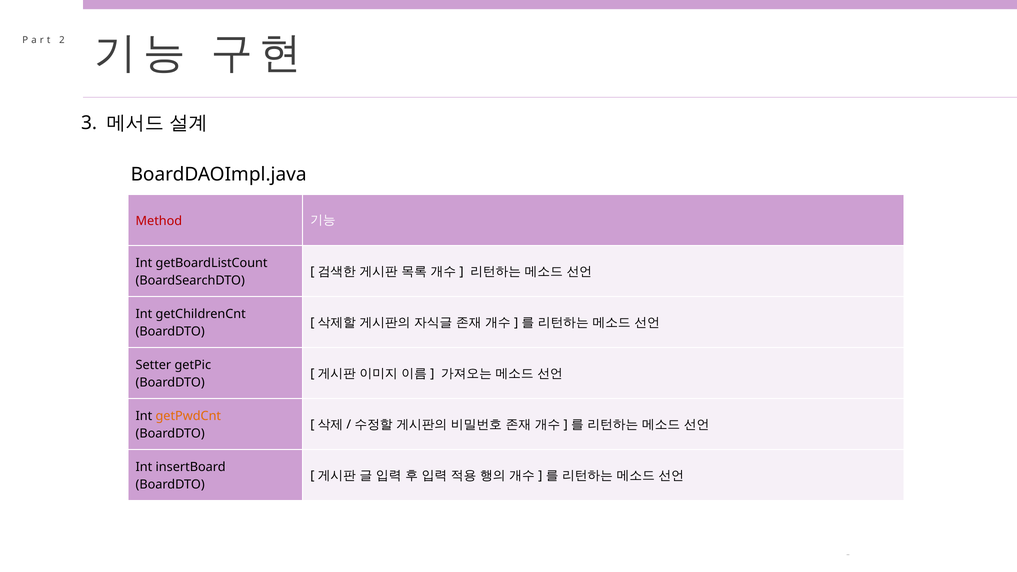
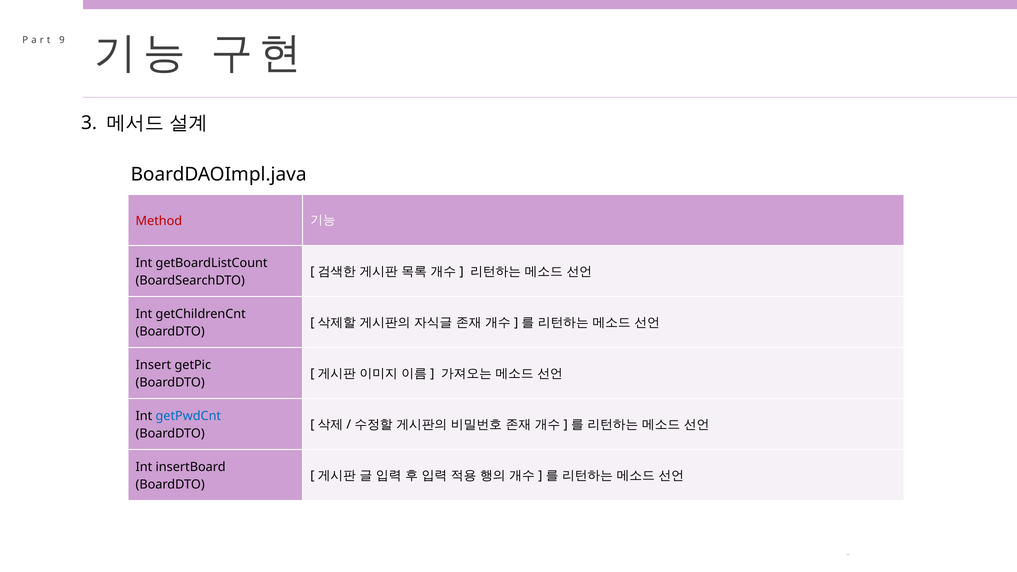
2: 2 -> 9 (62, 40)
Setter: Setter -> Insert (153, 365)
getPwdCnt colour: orange -> blue (188, 416)
